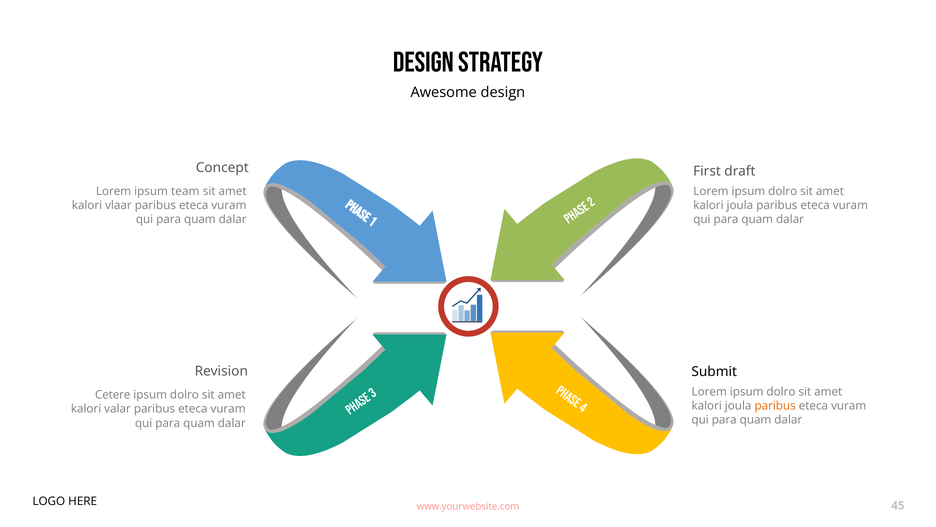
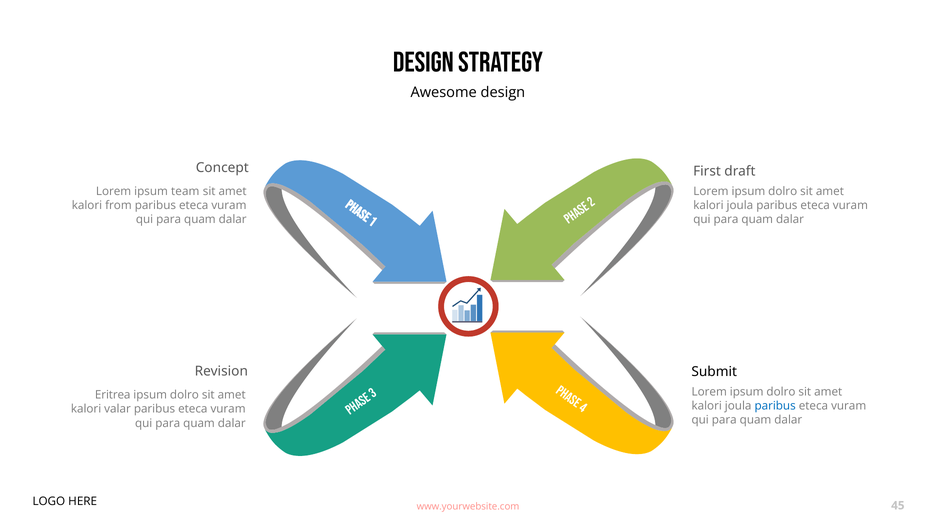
vlaar: vlaar -> from (118, 205)
Cetere: Cetere -> Eritrea (113, 395)
paribus colour: orange -> blue (775, 405)
